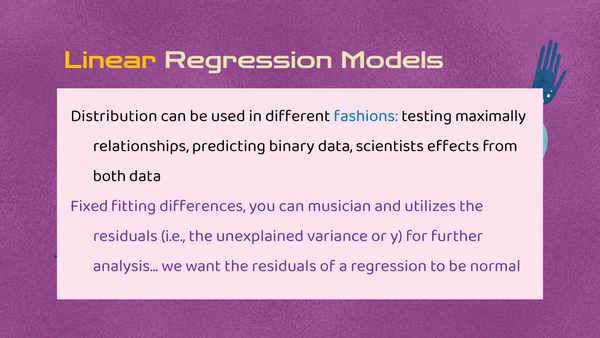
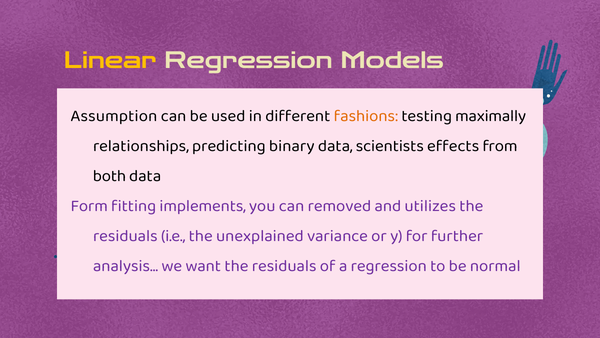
Distribution: Distribution -> Assumption (114, 115)
fashions colour: blue -> orange (366, 115)
Fixed: Fixed -> Form (89, 205)
differences: differences -> implements (203, 205)
musician: musician -> removed (339, 205)
